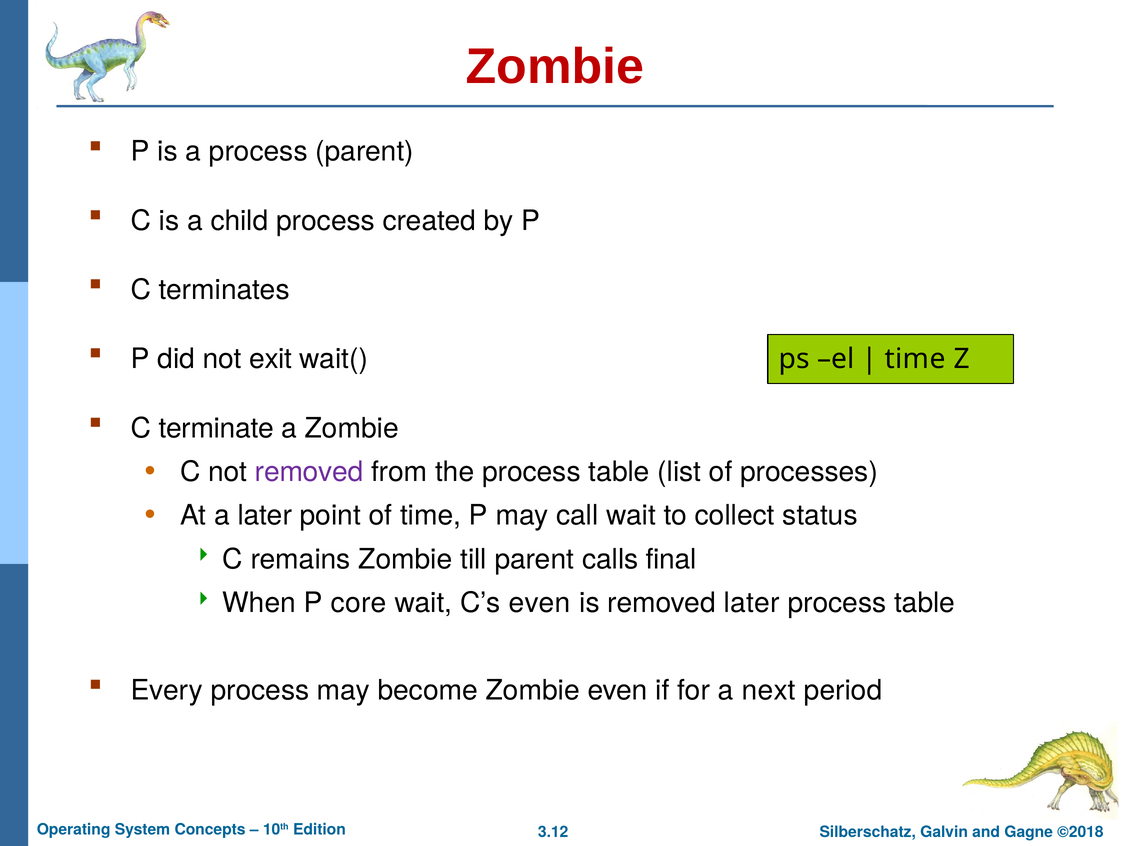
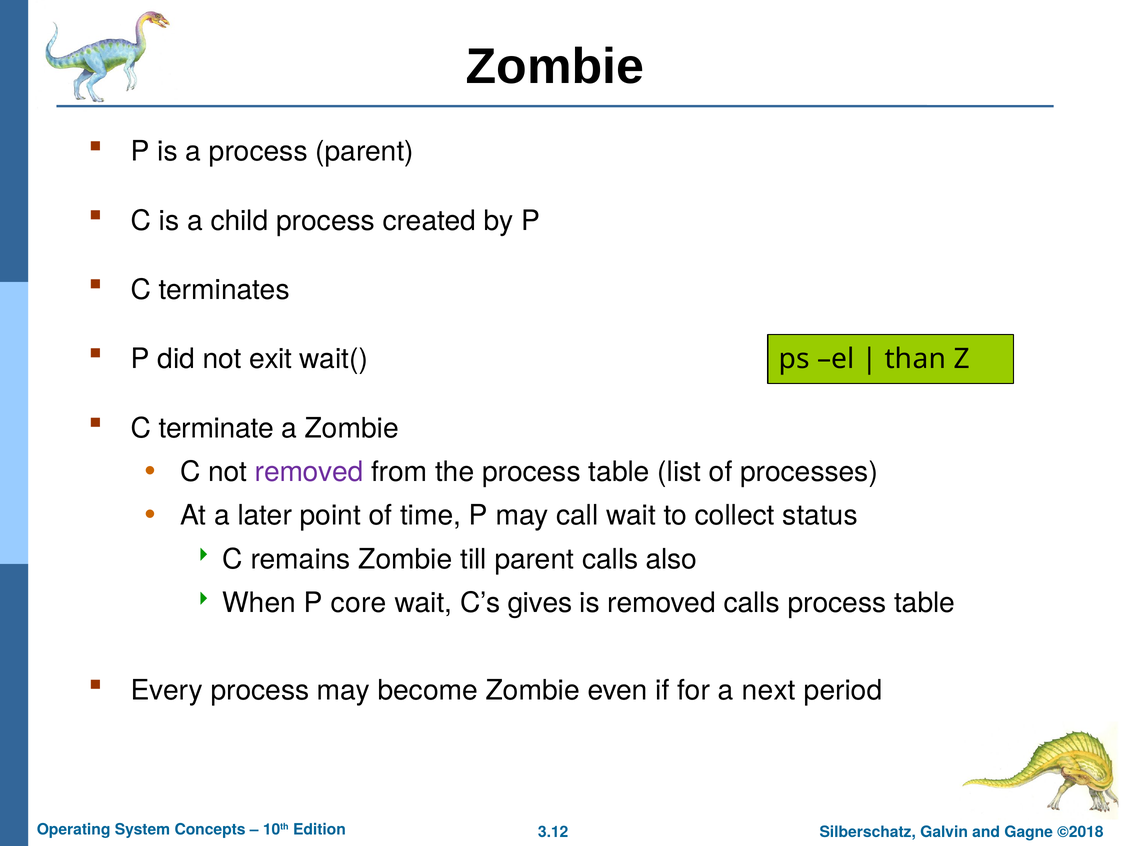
Zombie colour: red -> black (555, 67)
time: time -> than (915, 359)
final: final -> also (671, 560)
C’s even: even -> gives (540, 604)
removed later: later -> calls (752, 604)
